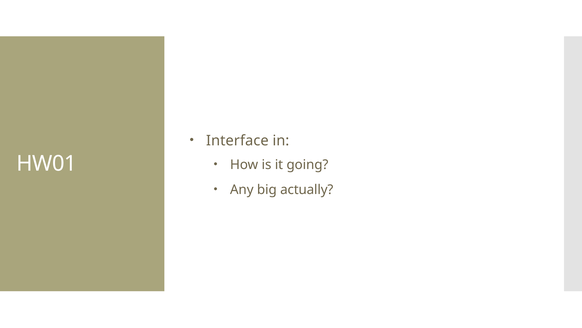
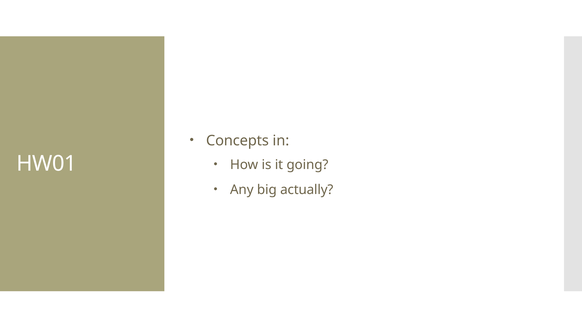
Interface: Interface -> Concepts (237, 140)
